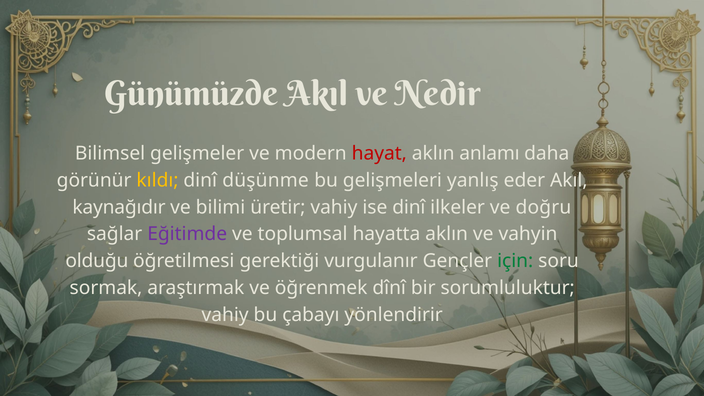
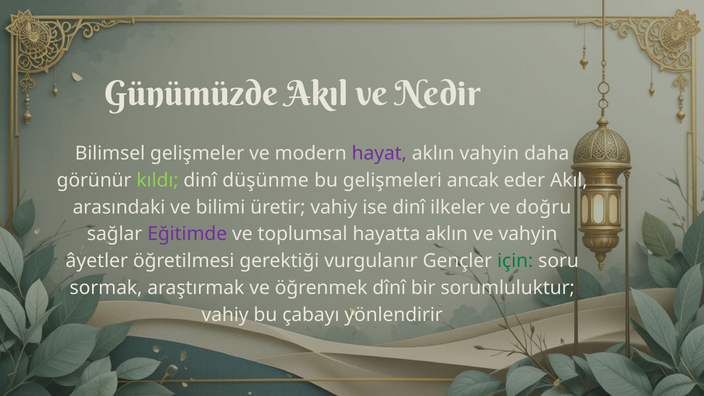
hayat colour: red -> purple (379, 154)
aklın anlamı: anlamı -> vahyin (489, 154)
kıldı colour: yellow -> light green (158, 180)
yanlış: yanlış -> ancak (473, 180)
kaynağıdır: kaynağıdır -> arasındaki (119, 207)
olduğu: olduğu -> âyetler (97, 261)
